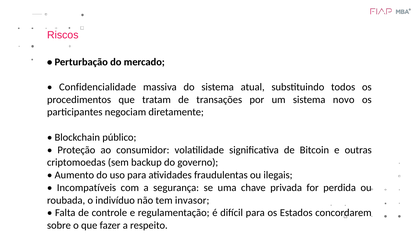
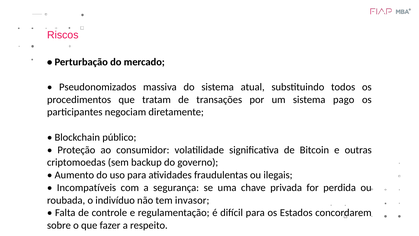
Confidencialidade: Confidencialidade -> Pseudonomizados (98, 87)
novo: novo -> pago (344, 100)
